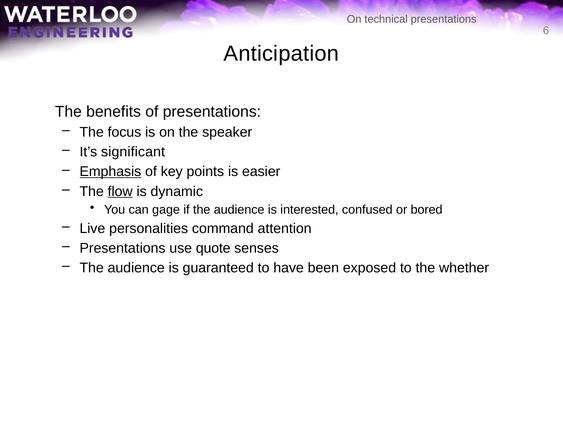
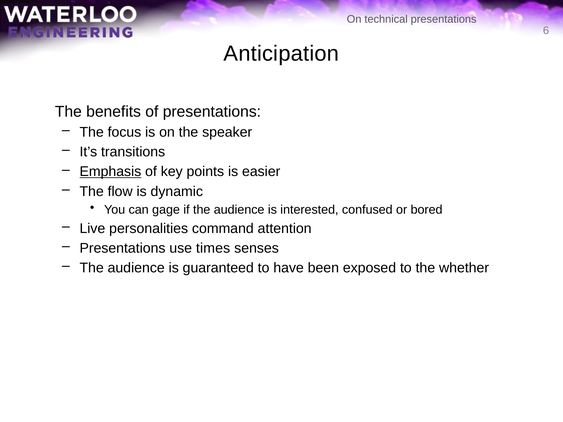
significant: significant -> transitions (133, 152)
flow underline: present -> none (120, 191)
quote: quote -> times (213, 248)
